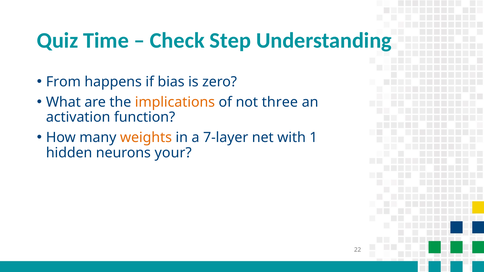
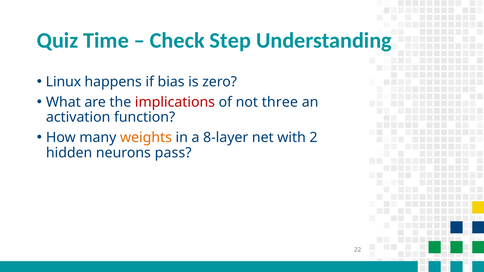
From: From -> Linux (63, 82)
implications colour: orange -> red (175, 102)
7-layer: 7-layer -> 8-layer (226, 138)
1: 1 -> 2 (314, 138)
your: your -> pass (173, 153)
